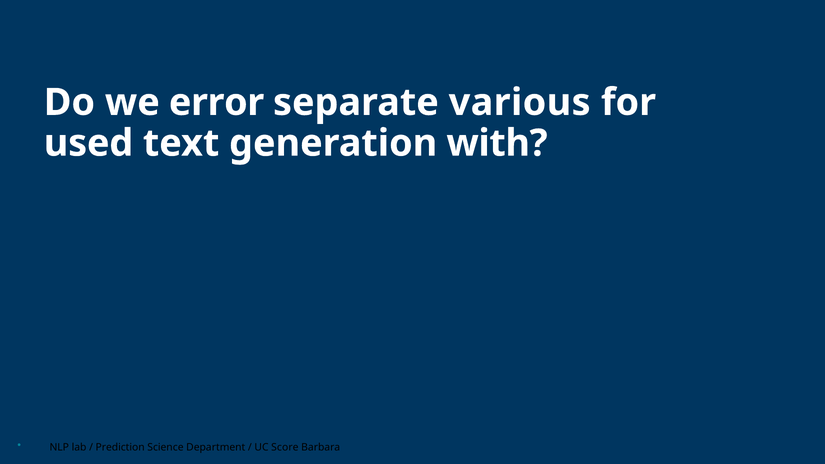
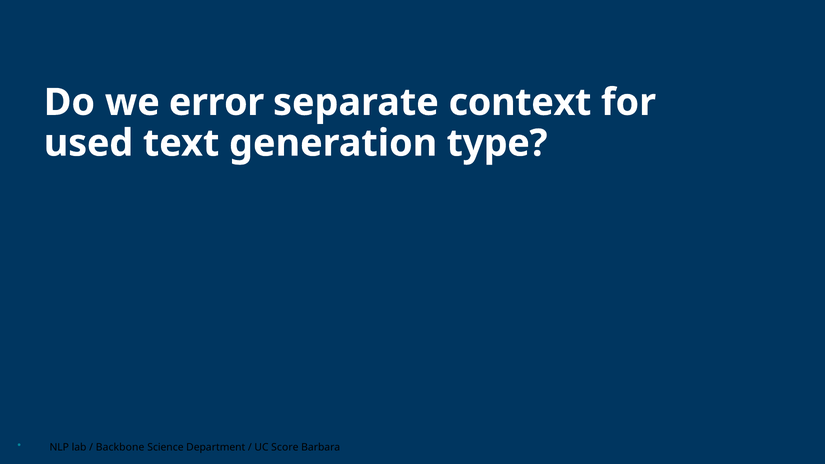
various: various -> context (520, 102)
with: with -> type (497, 143)
Prediction: Prediction -> Backbone (120, 448)
